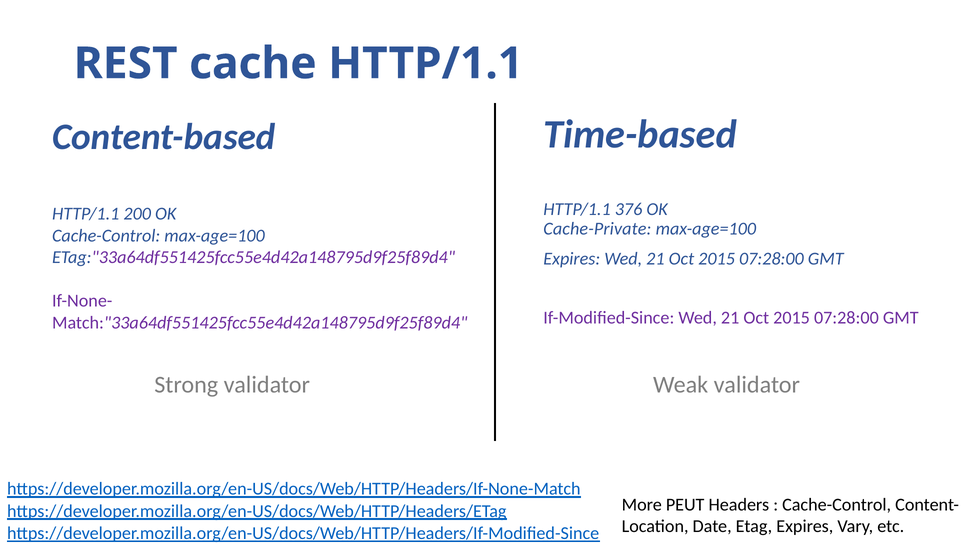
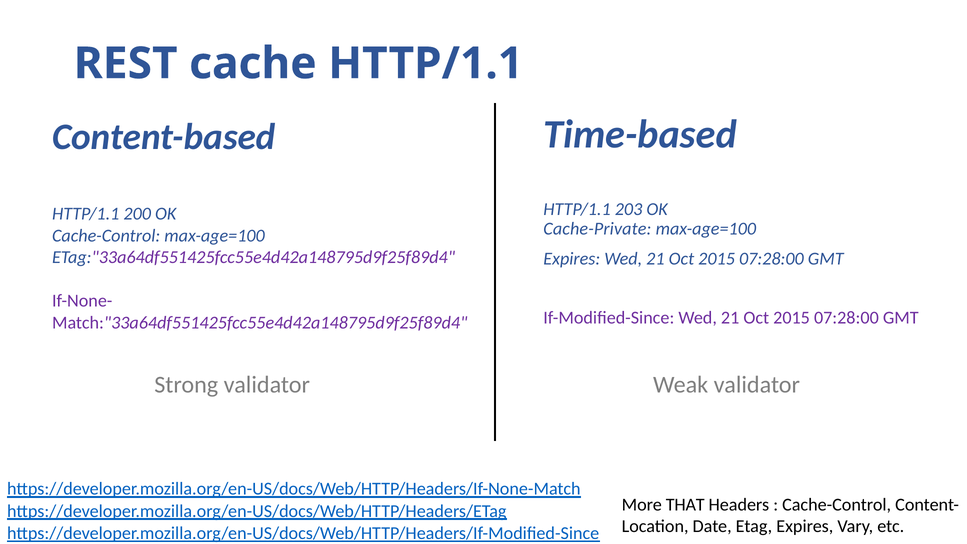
376: 376 -> 203 (629, 209)
PEUT: PEUT -> THAT (685, 505)
